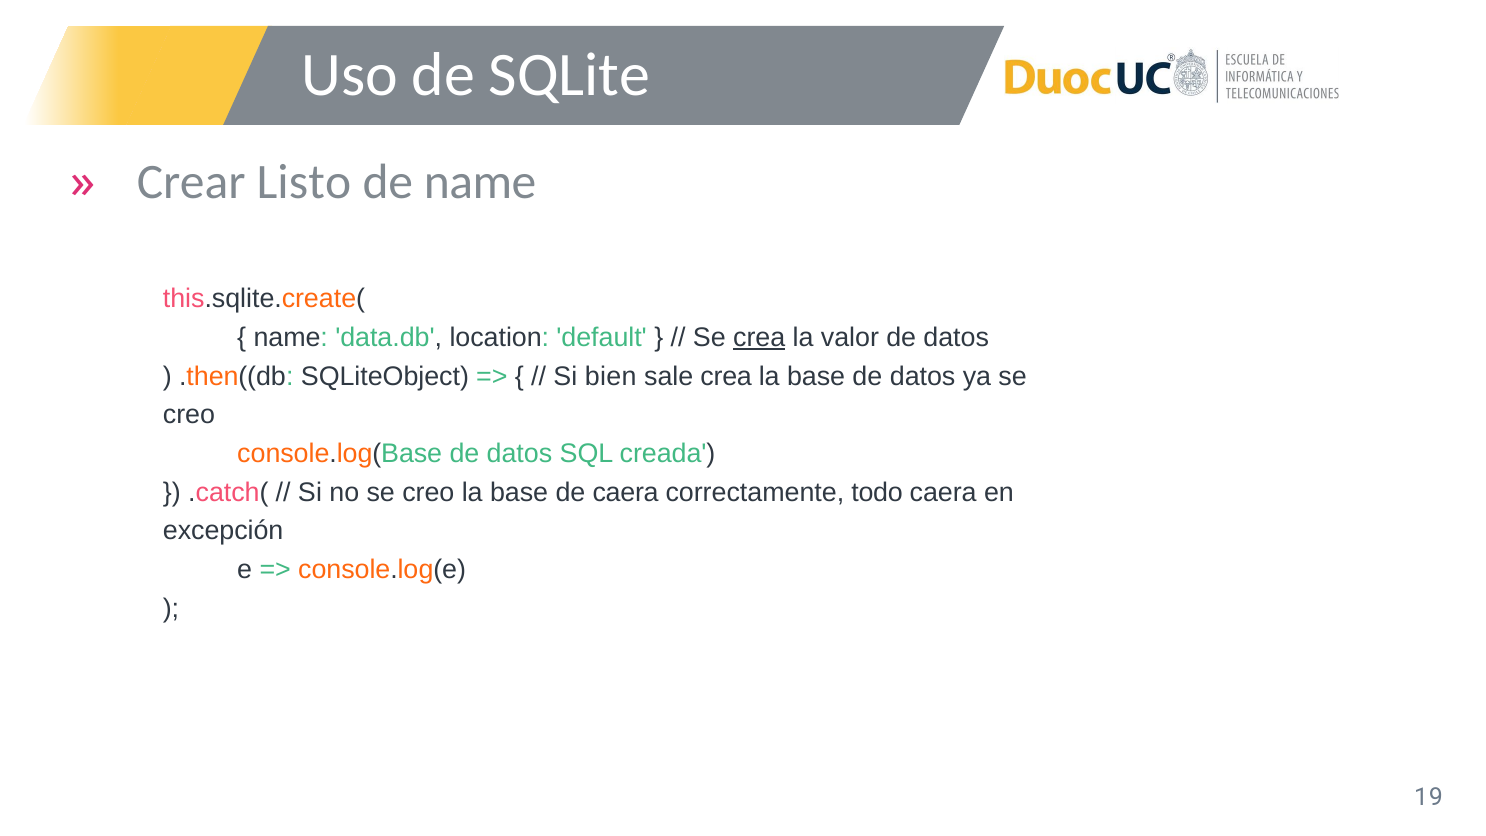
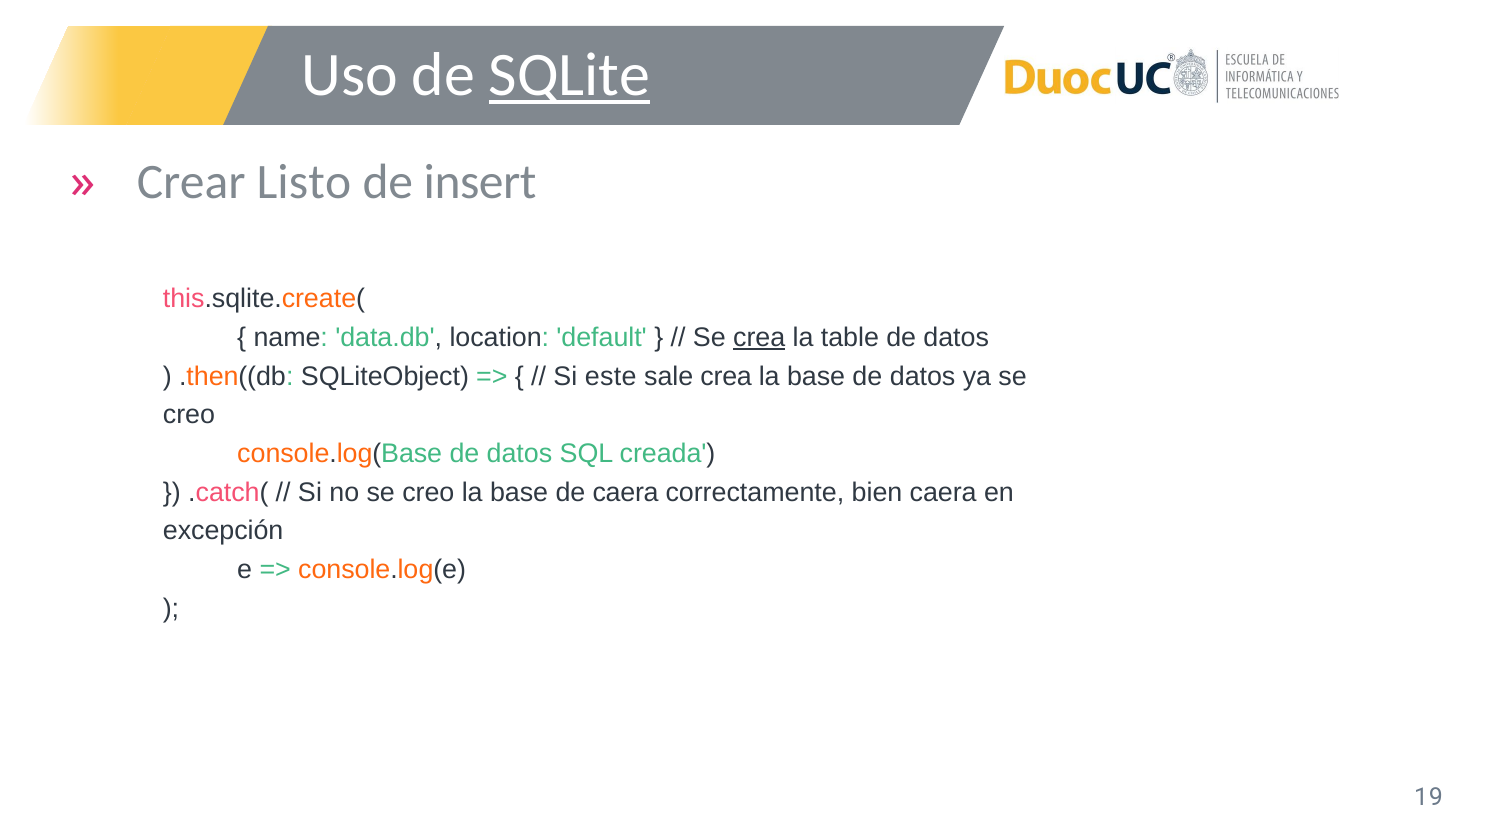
SQLite underline: none -> present (570, 75)
de name: name -> insert (480, 182)
valor: valor -> table (850, 338)
bien: bien -> este (611, 376)
todo: todo -> bien (877, 492)
